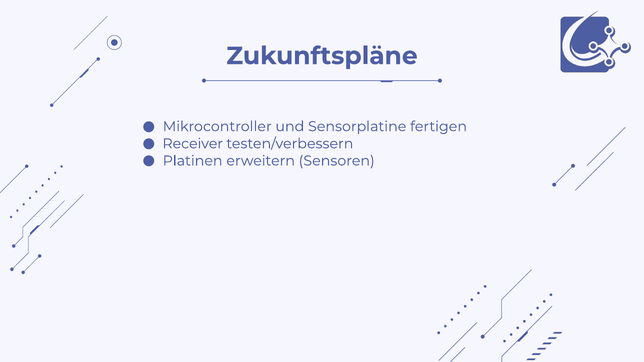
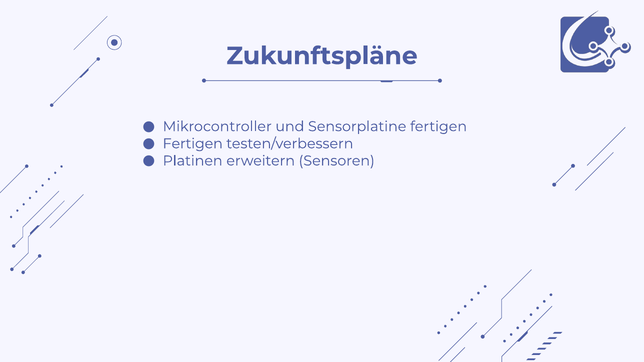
Receiver: Receiver -> Fertigen (193, 144)
